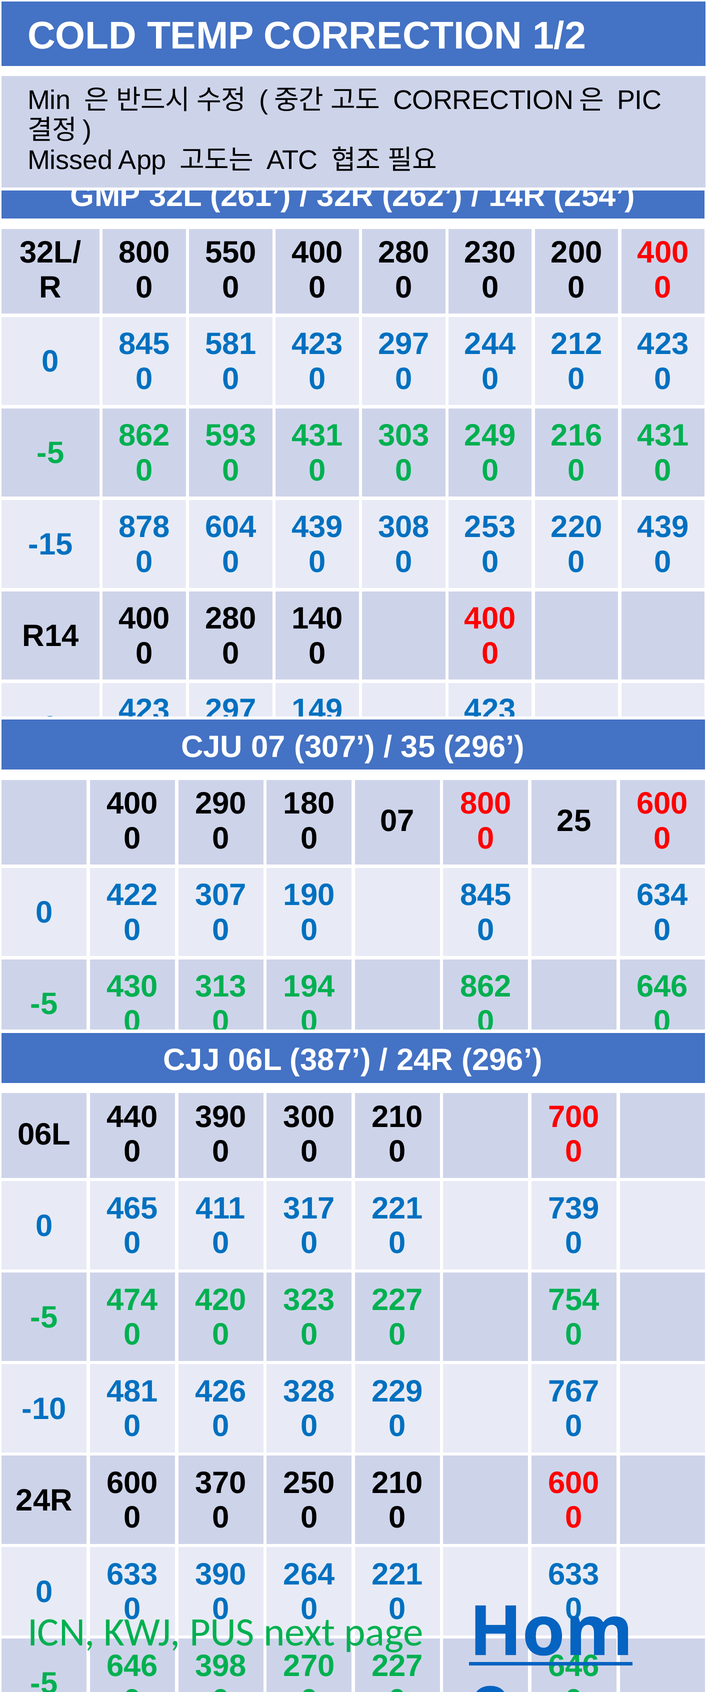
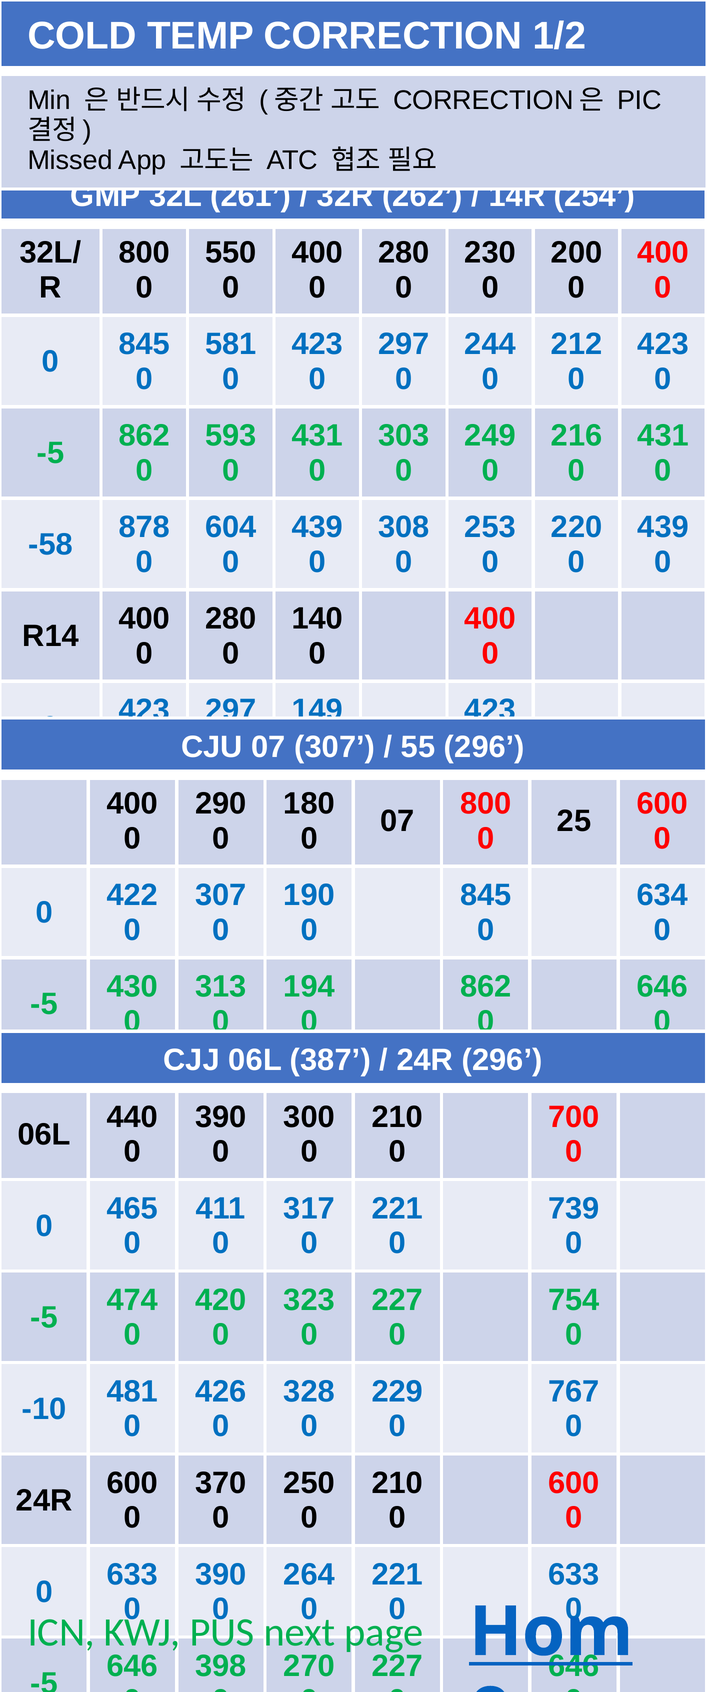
-15: -15 -> -58 (51, 544)
35: 35 -> 55 (418, 747)
